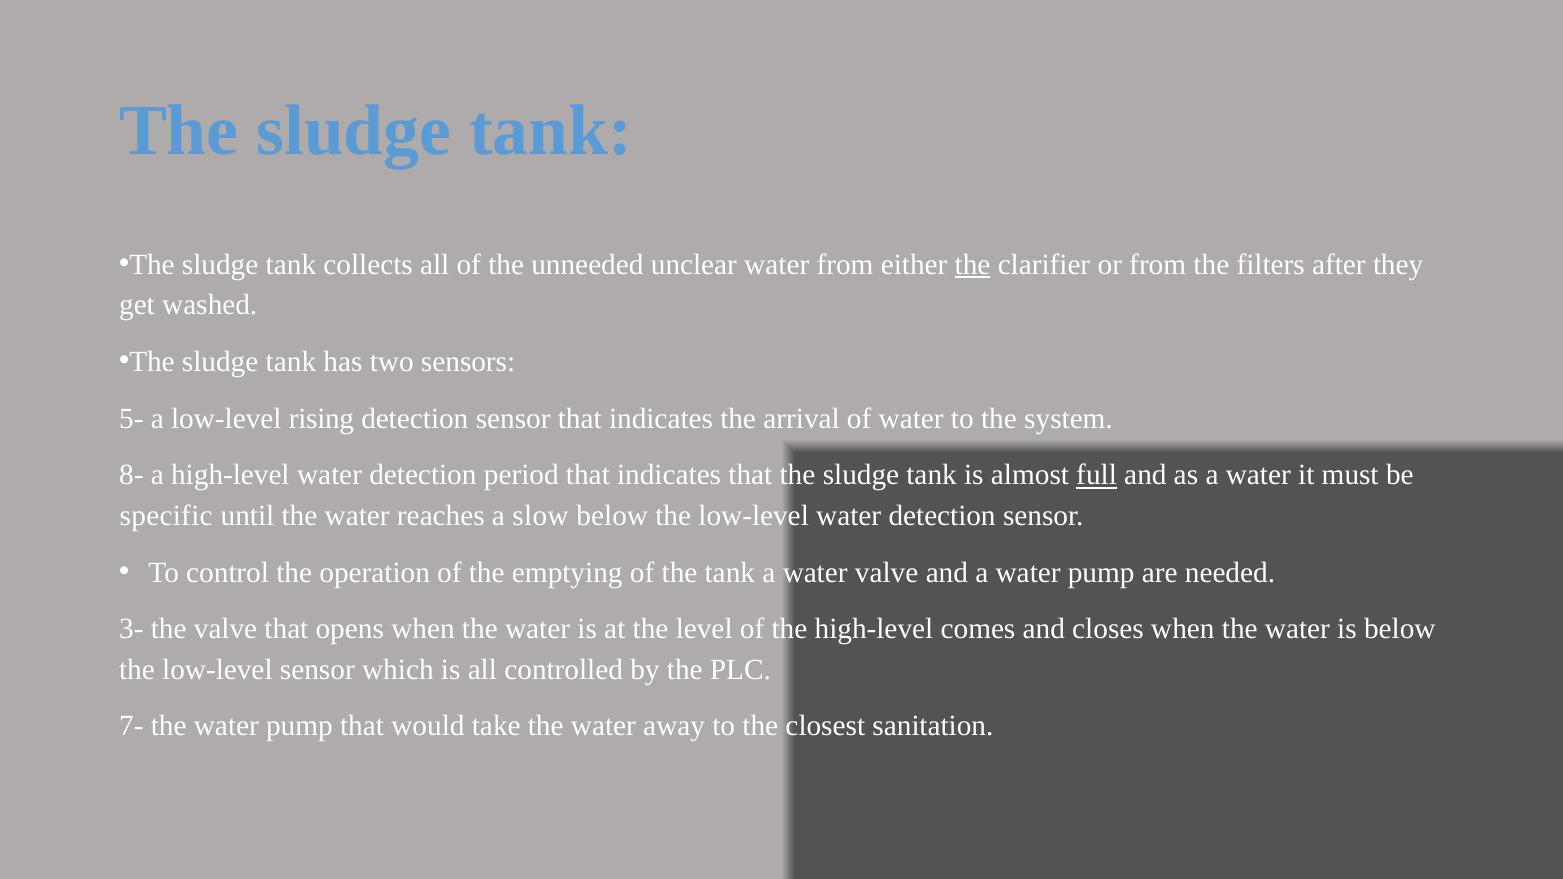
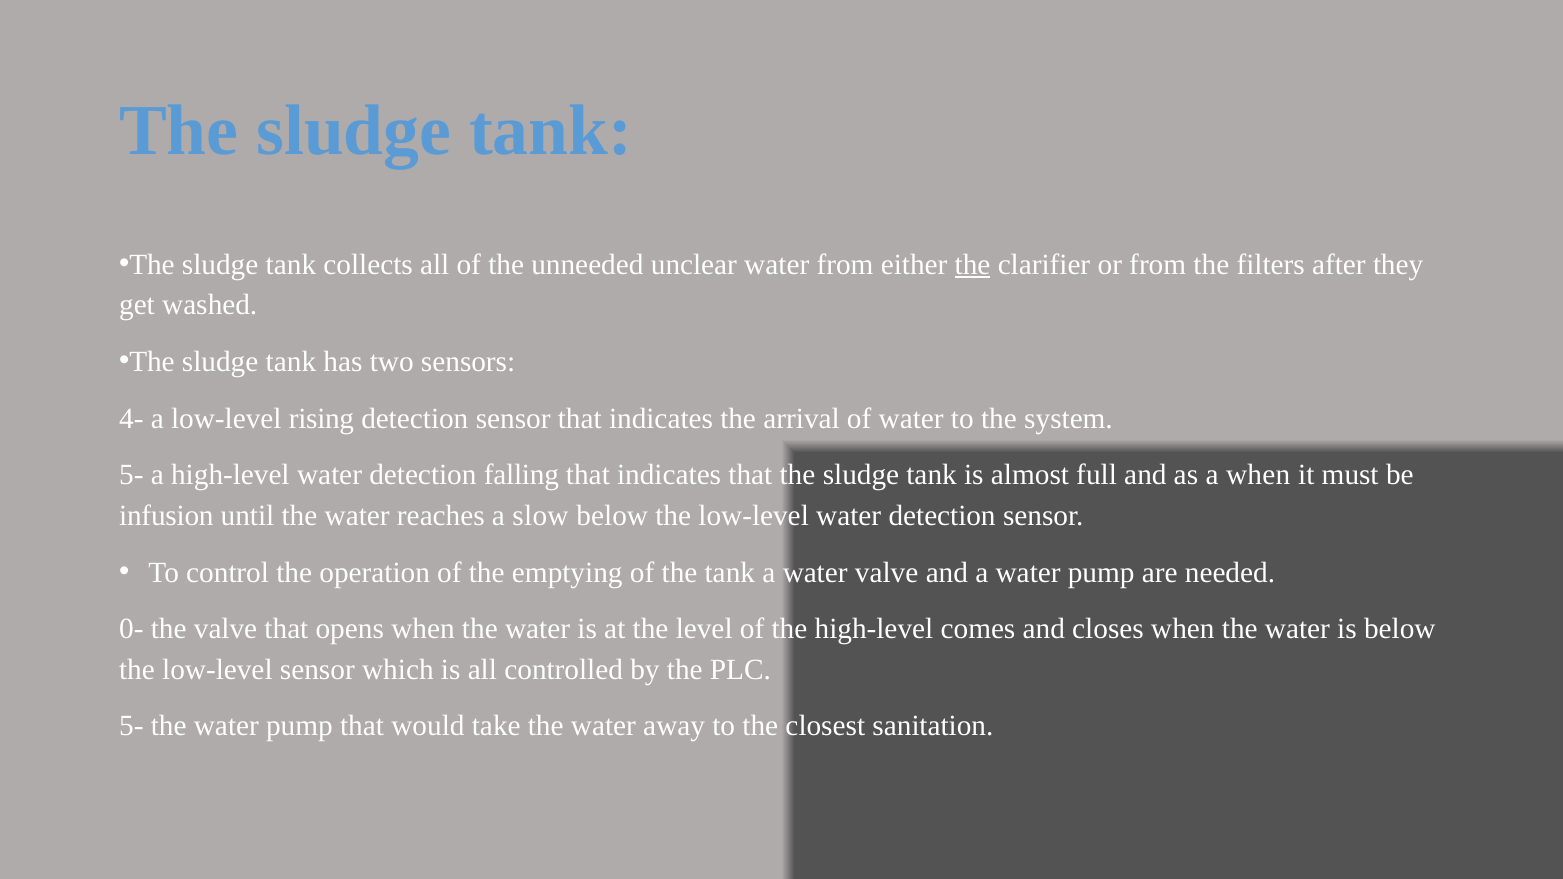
5-: 5- -> 4- (131, 419)
8-: 8- -> 5- (131, 475)
period: period -> falling (521, 475)
full underline: present -> none (1097, 475)
as a water: water -> when (1258, 475)
specific: specific -> infusion (166, 516)
3-: 3- -> 0- (131, 629)
7-: 7- -> 5- (131, 726)
